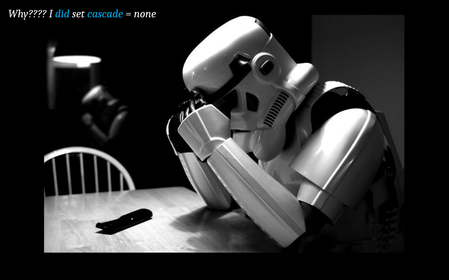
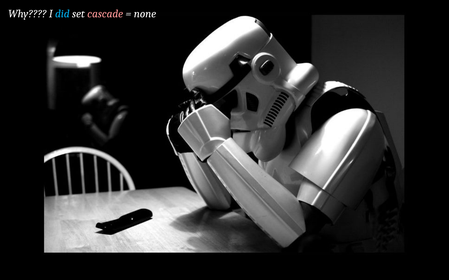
cascade colour: light blue -> pink (105, 14)
